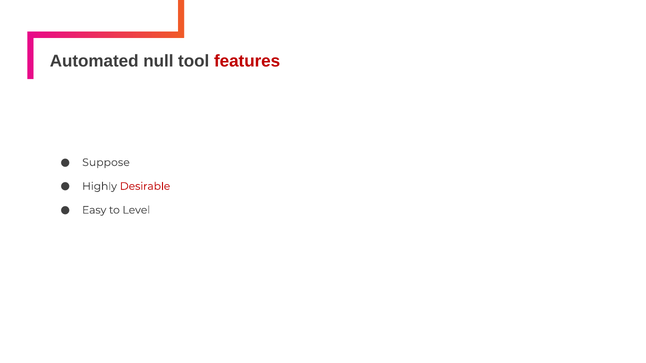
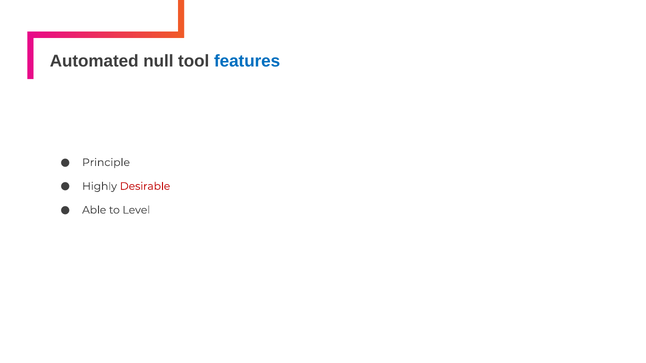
features colour: red -> blue (247, 61)
Suppose: Suppose -> Principle (106, 163)
Easy: Easy -> Able (94, 210)
